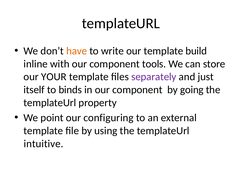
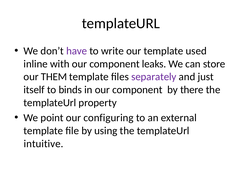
have colour: orange -> purple (77, 51)
build: build -> used (196, 51)
tools: tools -> leaks (154, 64)
YOUR: YOUR -> THEM (54, 77)
going: going -> there (192, 89)
